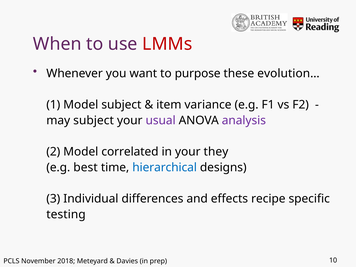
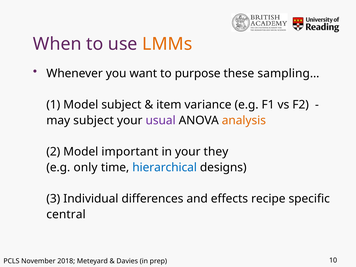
LMMs colour: red -> orange (167, 44)
evolution…: evolution… -> sampling… (288, 73)
analysis colour: purple -> orange (244, 120)
correlated: correlated -> important (130, 152)
best: best -> only (86, 167)
testing: testing -> central (66, 214)
